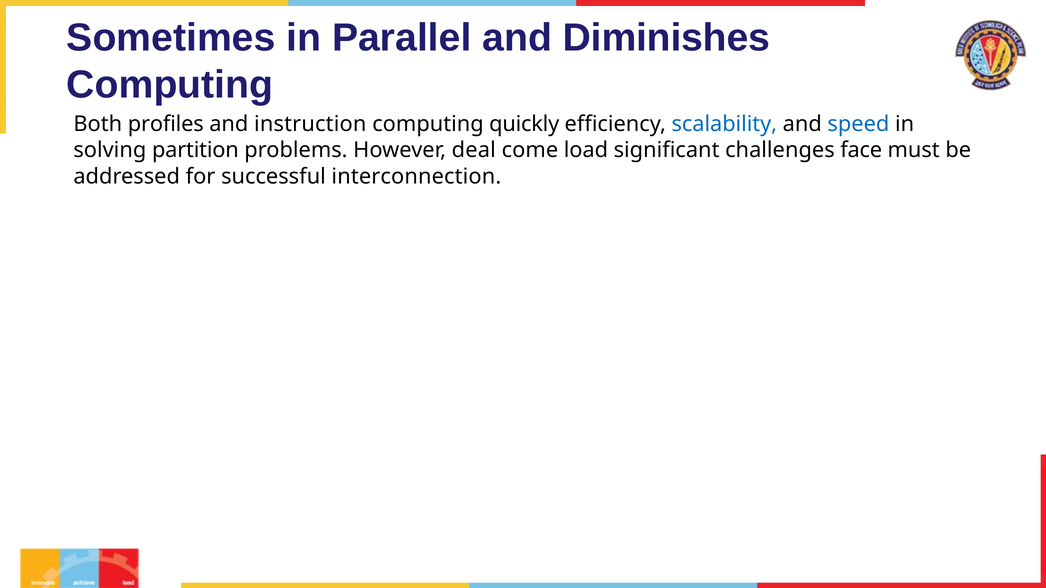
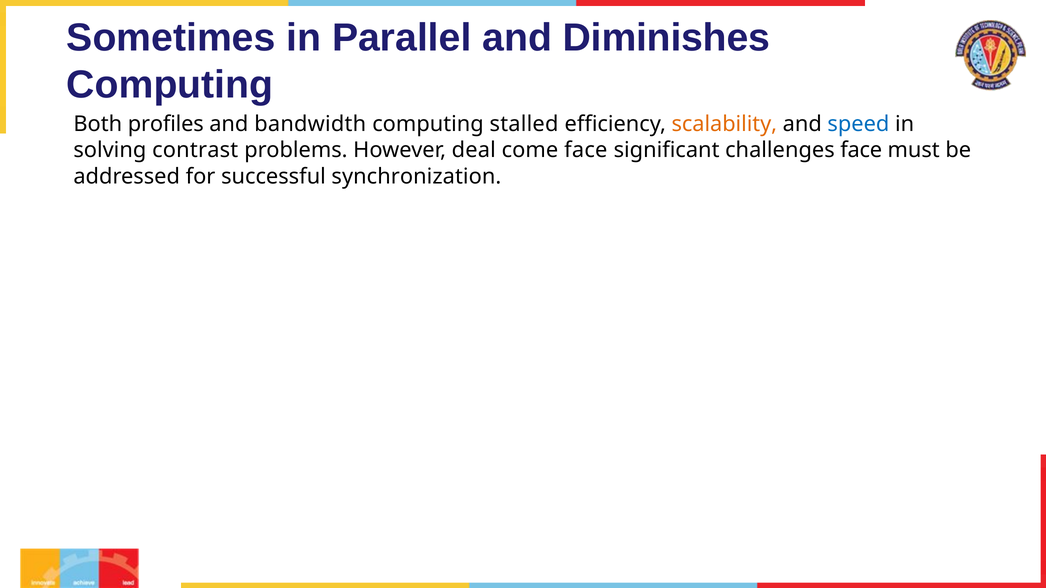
instruction: instruction -> bandwidth (310, 124)
quickly: quickly -> stalled (524, 124)
scalability colour: blue -> orange (724, 124)
partition: partition -> contrast (195, 150)
come load: load -> face (586, 150)
interconnection: interconnection -> synchronization (416, 176)
